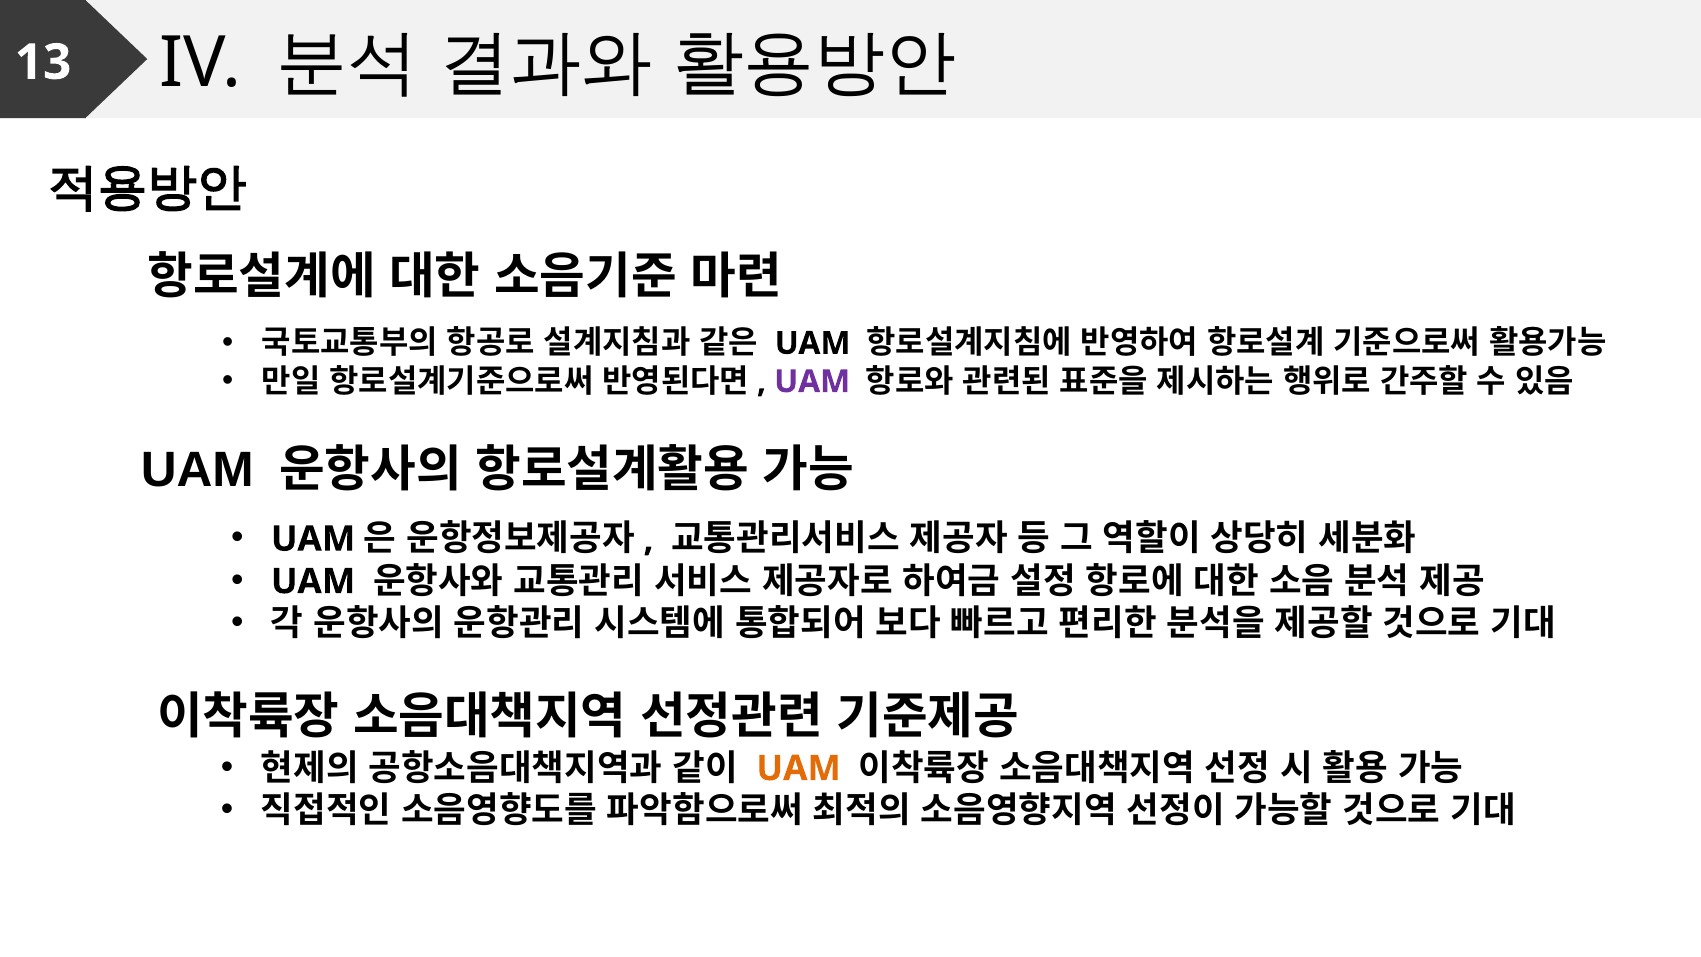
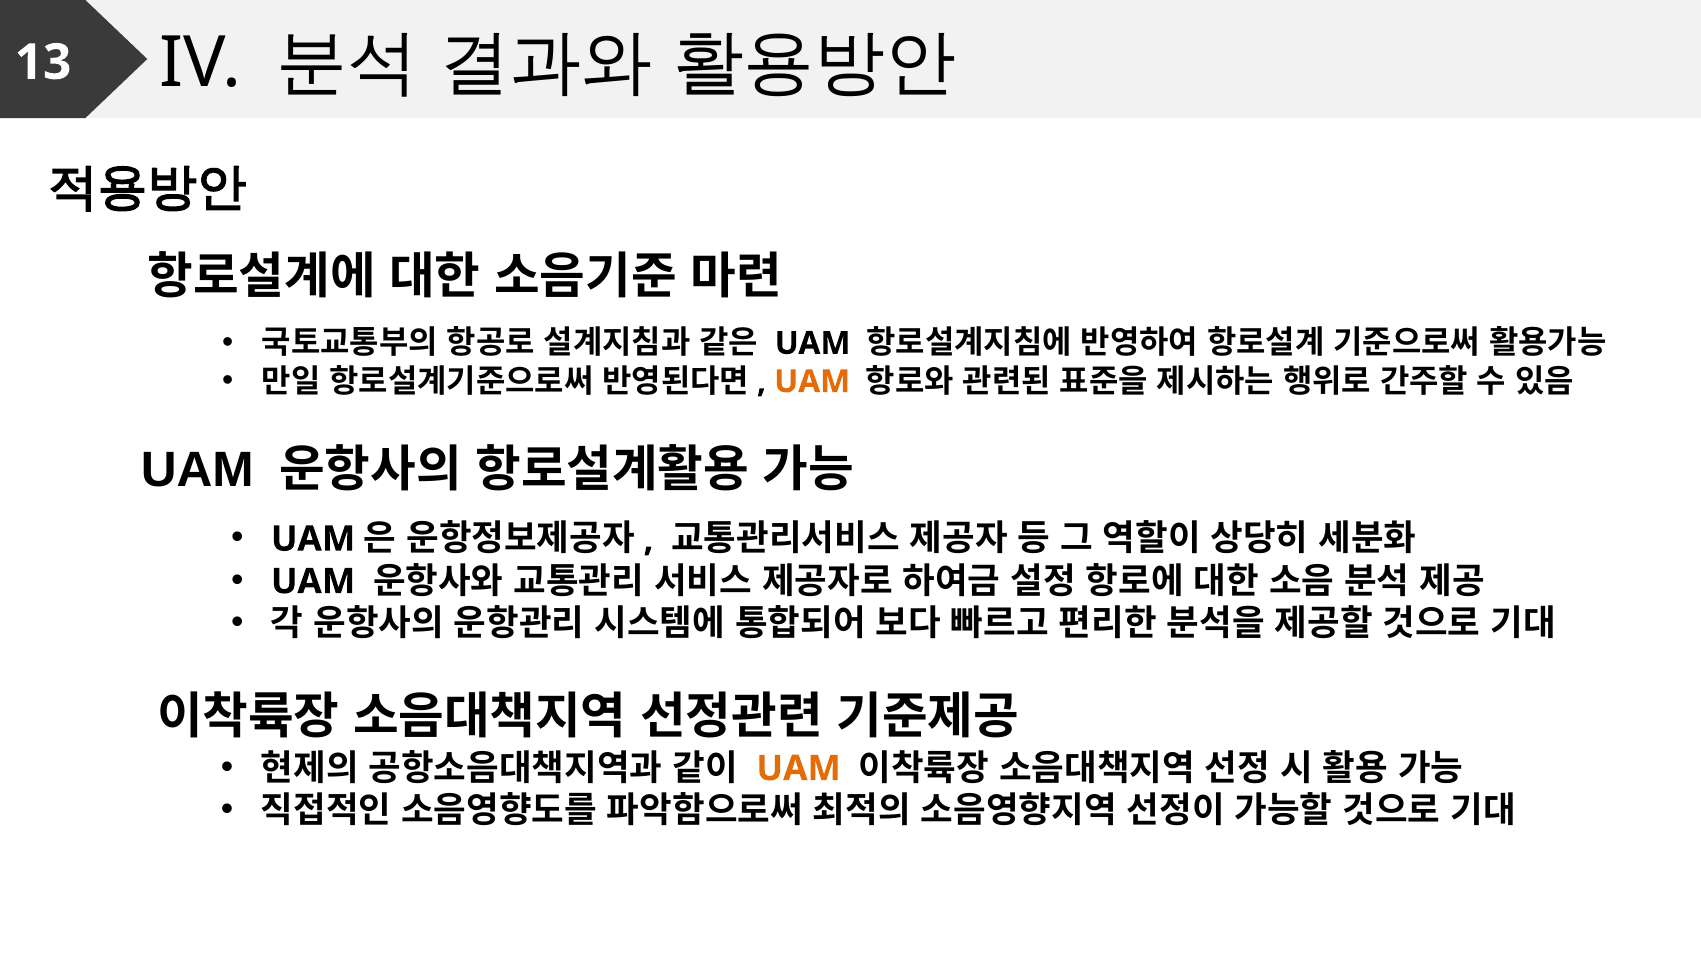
UAM colour: purple -> orange (812, 382)
